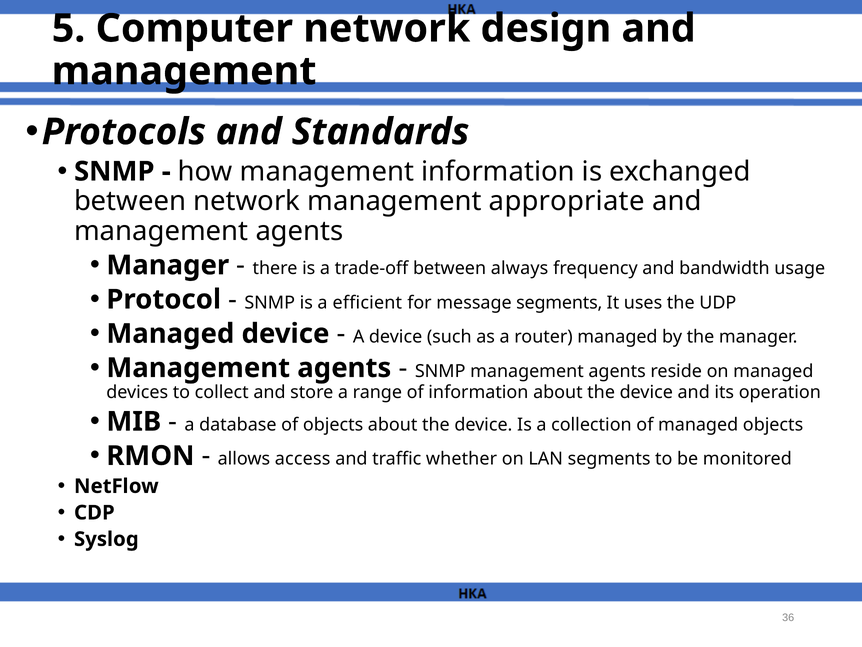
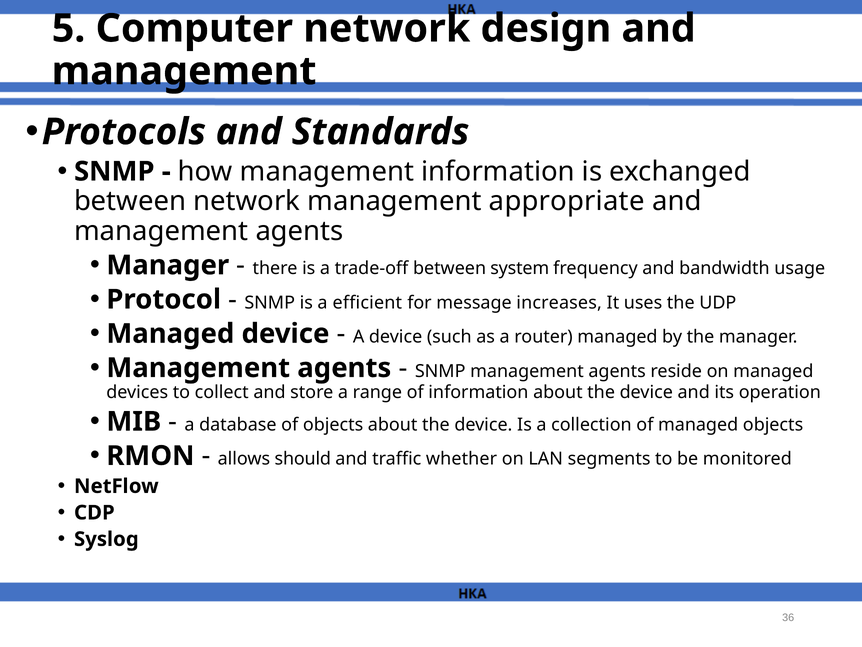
always: always -> system (520, 268)
message segments: segments -> increases (559, 302)
access: access -> should (303, 459)
